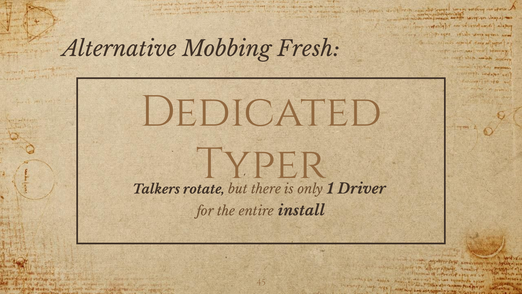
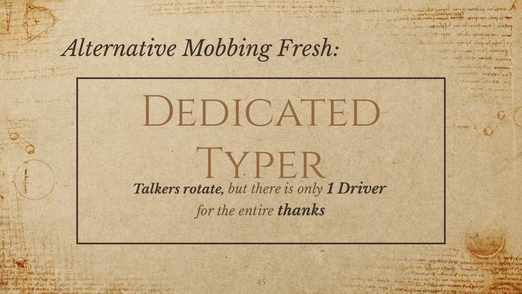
install: install -> thanks (301, 210)
